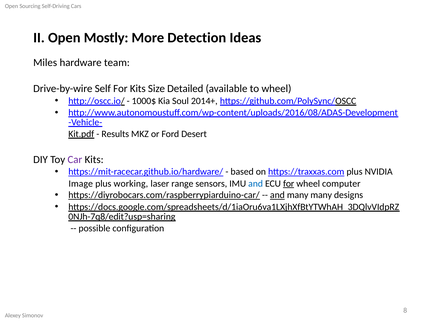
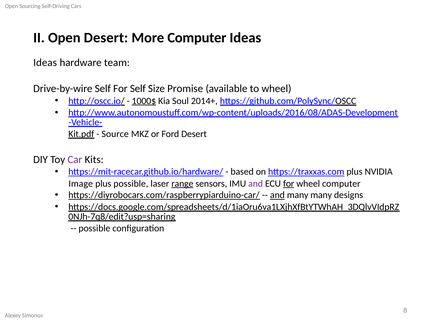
Open Mostly: Mostly -> Desert (106, 38)
More Detection: Detection -> Computer (197, 38)
Miles: Miles -> Ideas (45, 63)
For Kits: Kits -> Self (138, 89)
Detailed: Detailed -> Promise (185, 89)
1000$ underline: none -> present (144, 101)
Results: Results -> Source (115, 134)
plus working: working -> possible (131, 183)
range underline: none -> present (182, 183)
and colour: blue -> purple (256, 183)
